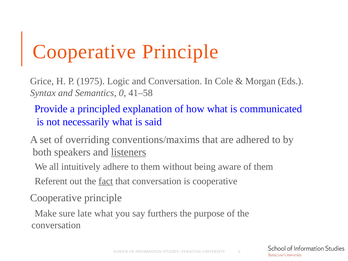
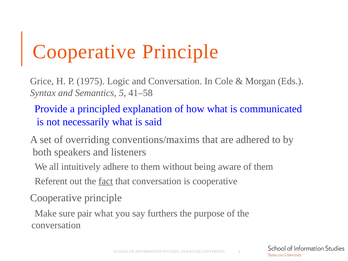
0: 0 -> 5 (122, 93)
listeners underline: present -> none (129, 152)
late: late -> pair (85, 214)
